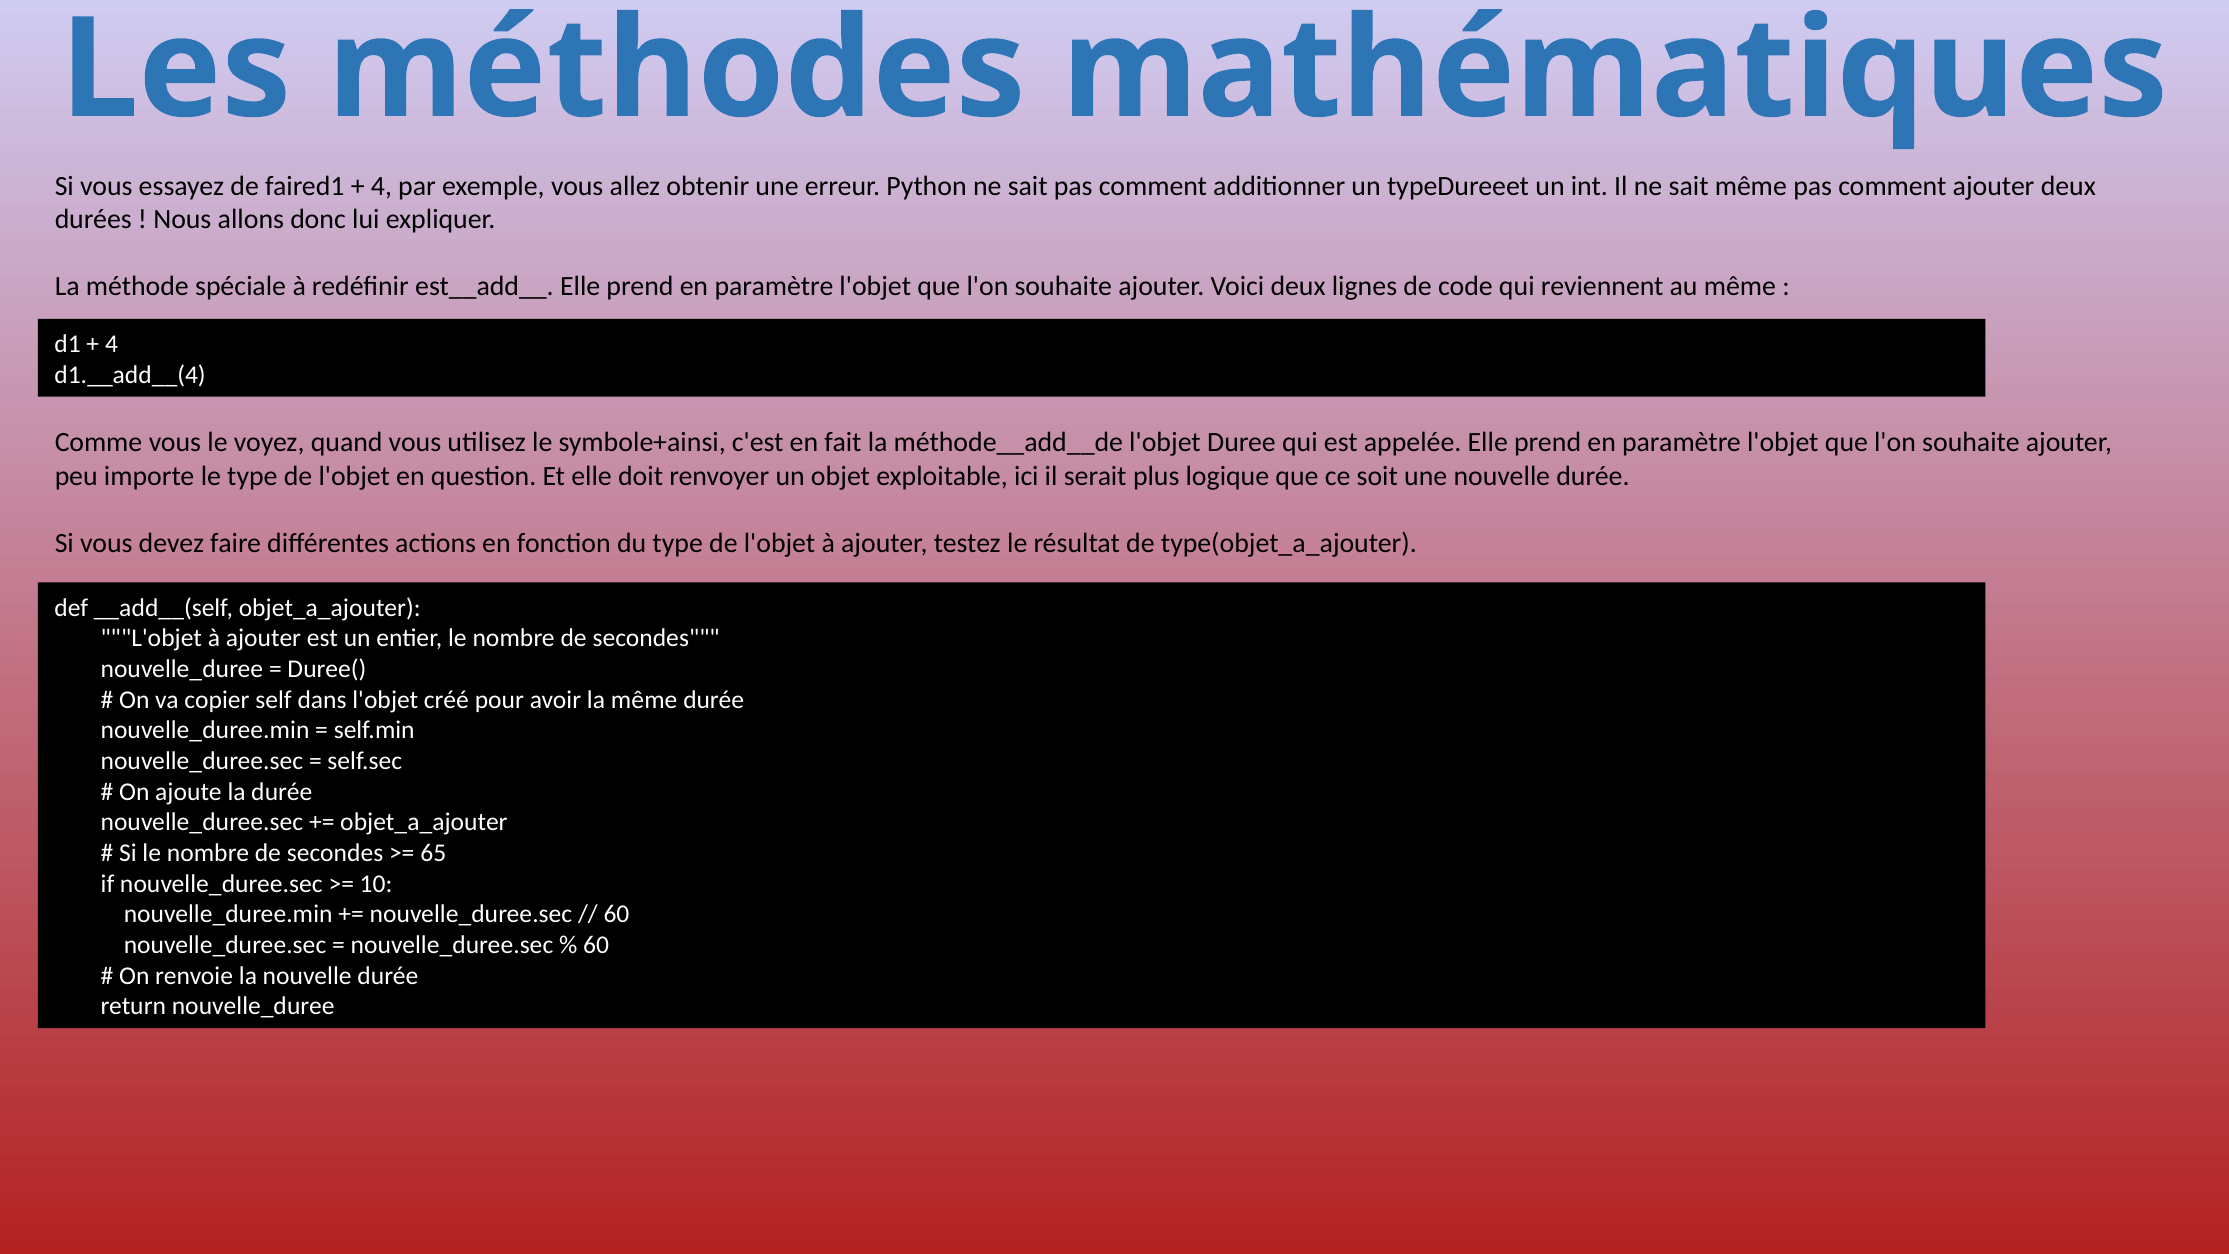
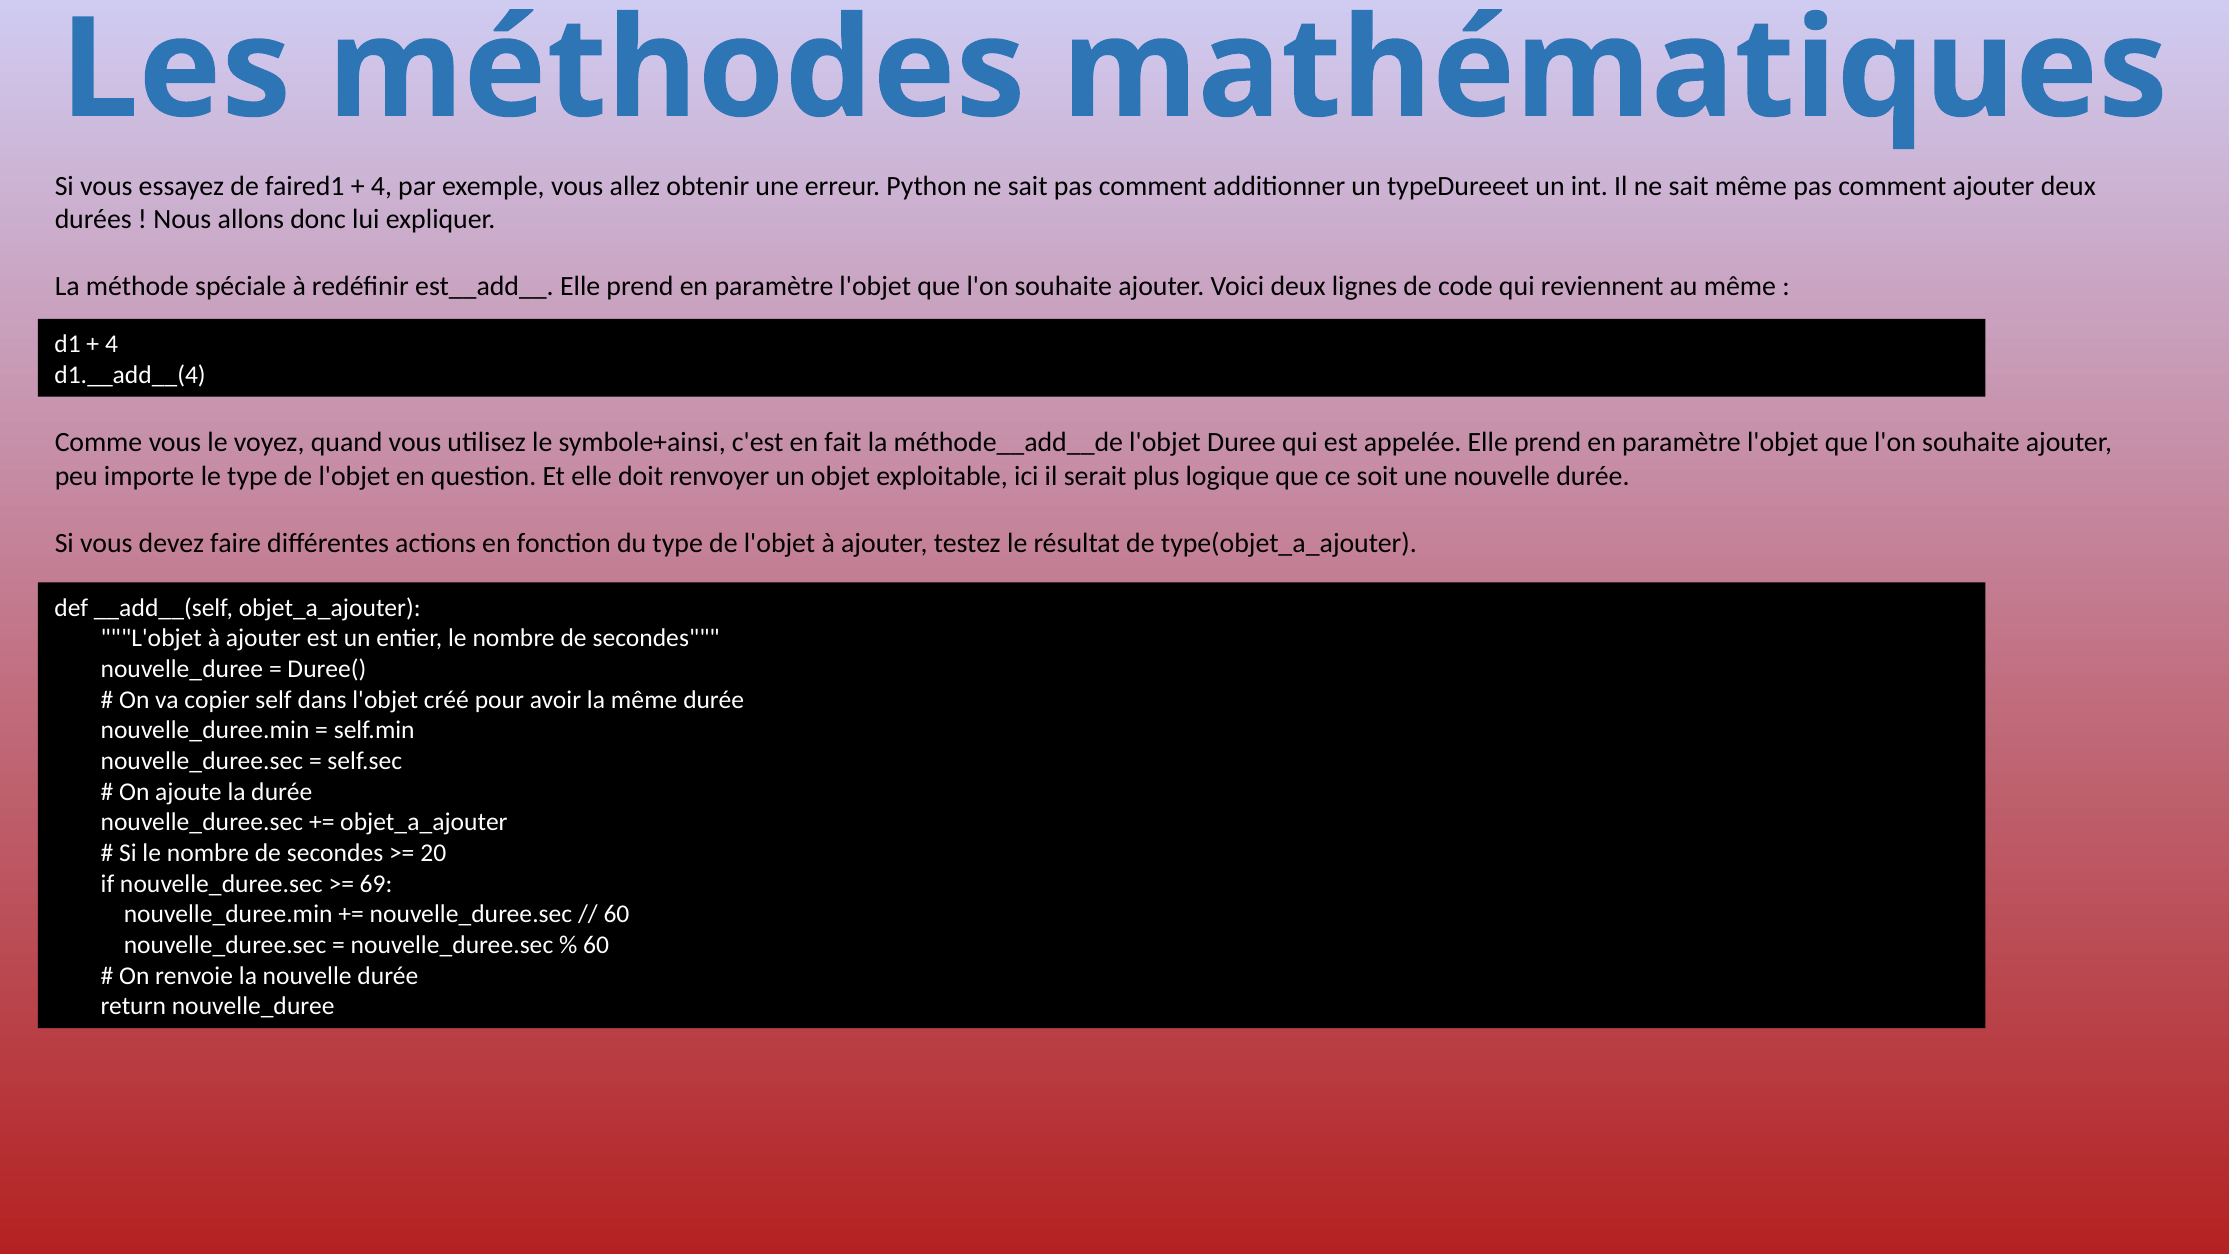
65: 65 -> 20 (433, 853)
10: 10 -> 69 (376, 884)
